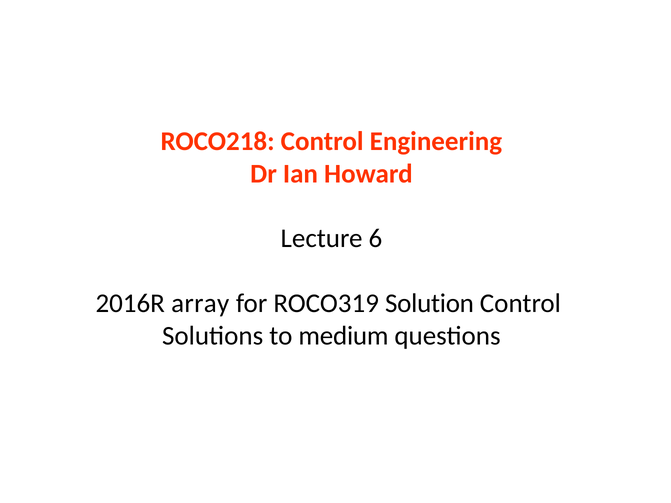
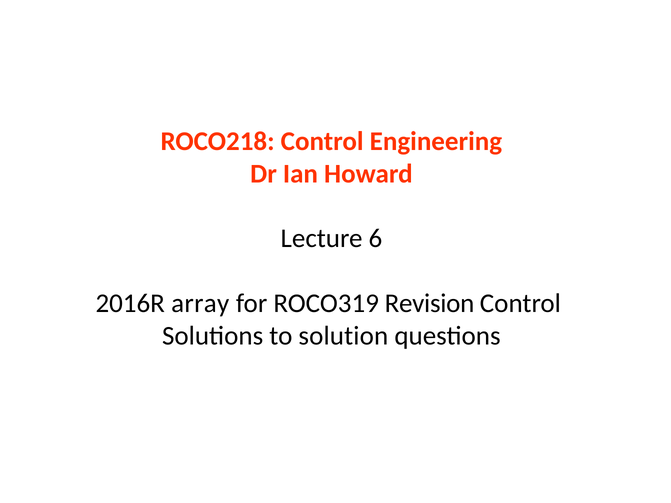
Solution: Solution -> Revision (430, 304)
medium: medium -> solution (343, 336)
